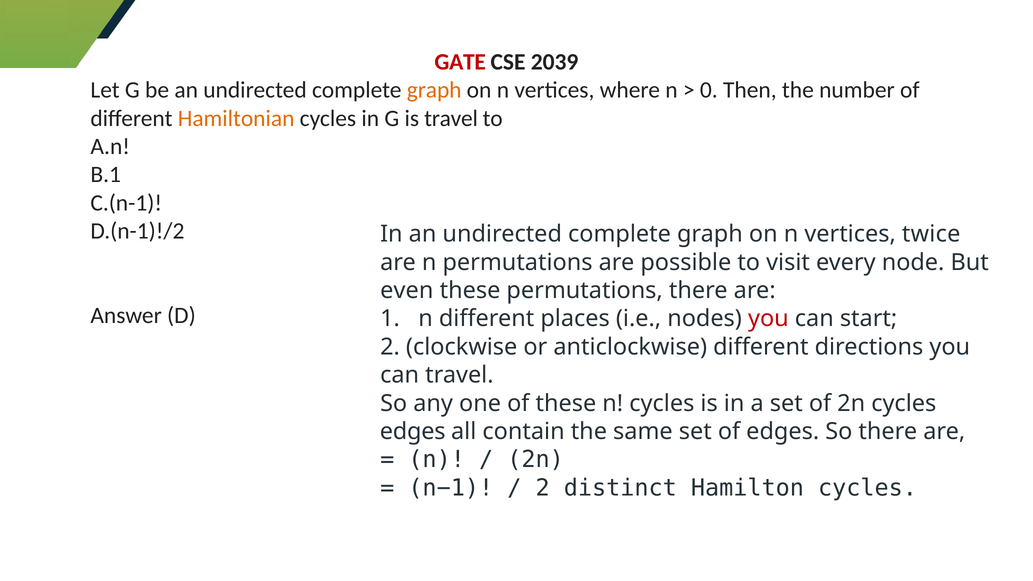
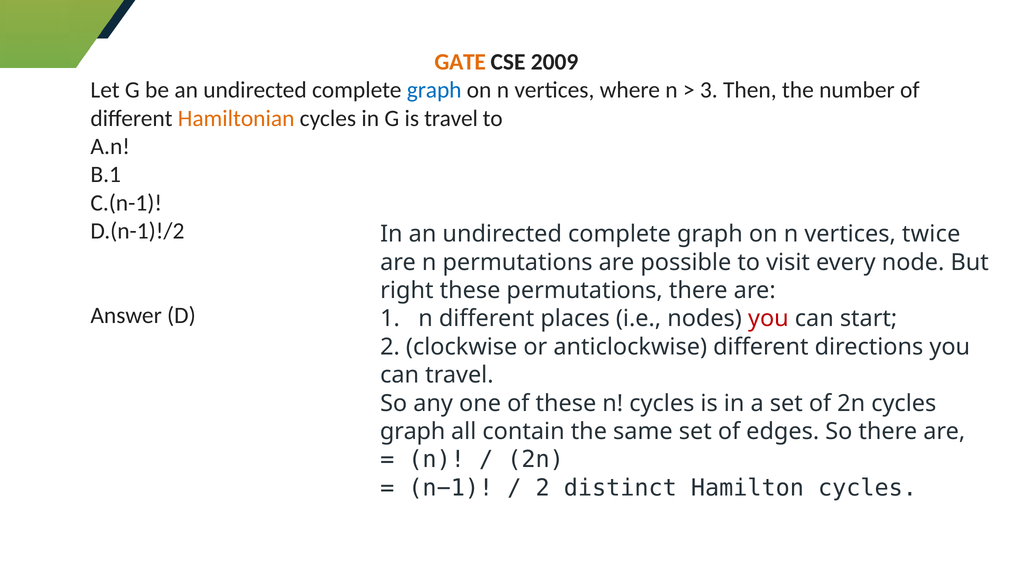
GATE colour: red -> orange (460, 62)
2039: 2039 -> 2009 (555, 62)
graph colour: orange -> blue (434, 90)
0: 0 -> 3 (709, 90)
even: even -> right (407, 291)
edges: edges -> graph (413, 432)
